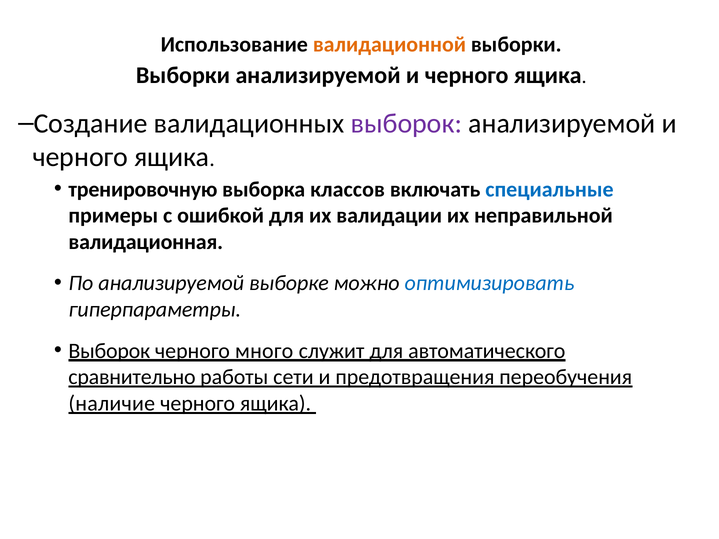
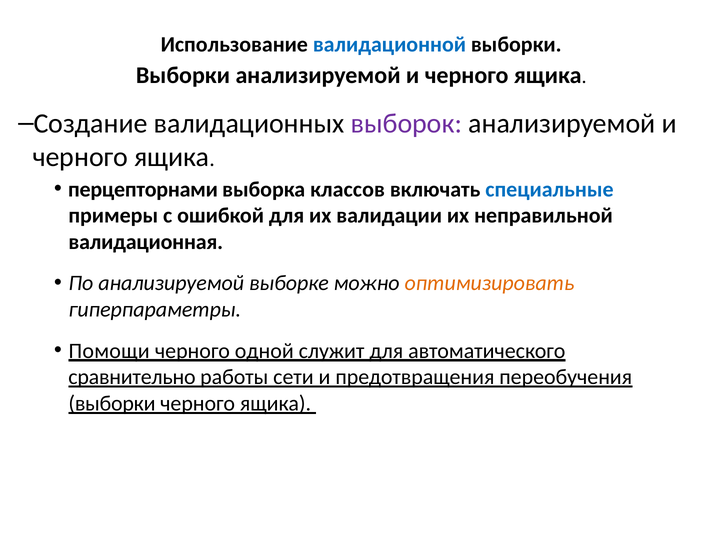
валидационной colour: orange -> blue (389, 45)
тренировочную: тренировочную -> перцепторнами (143, 189)
оптимизировать colour: blue -> orange (489, 283)
Выборок: Выборок -> Помощи (109, 351)
много: много -> одной (264, 351)
наличие: наличие -> выборки (112, 404)
